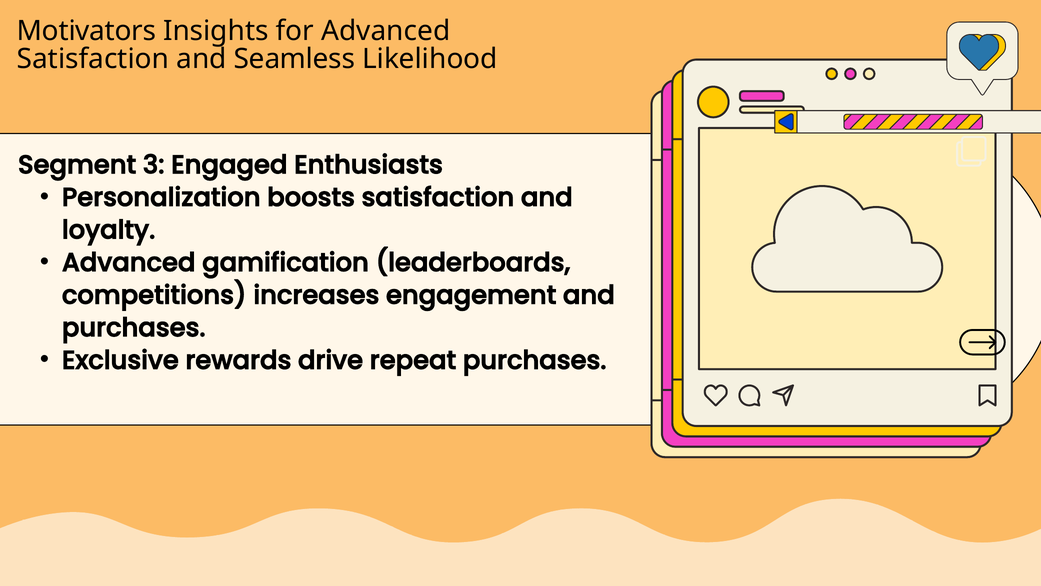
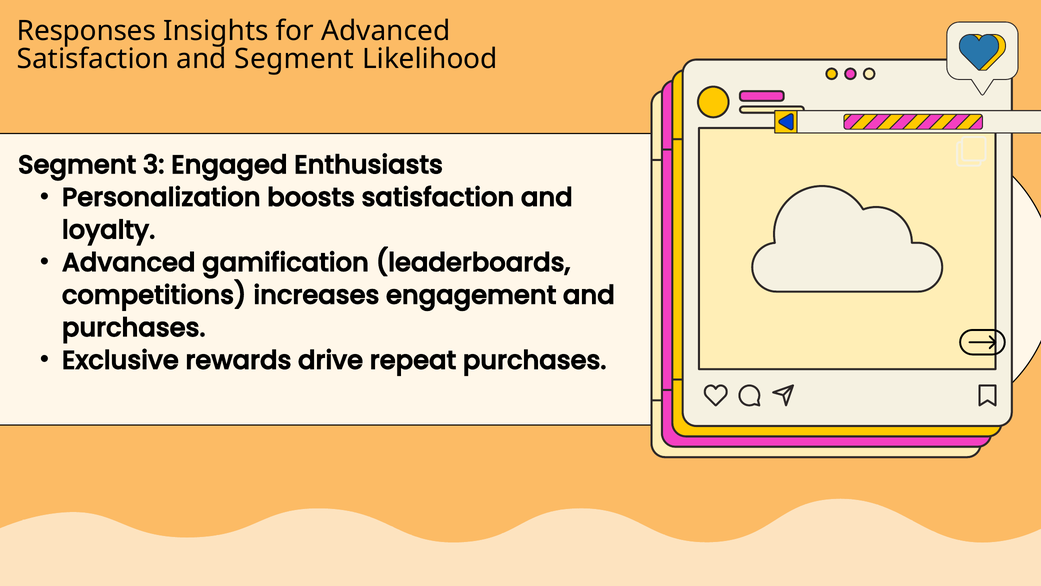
Motivators: Motivators -> Responses (86, 31)
and Seamless: Seamless -> Segment (294, 59)
